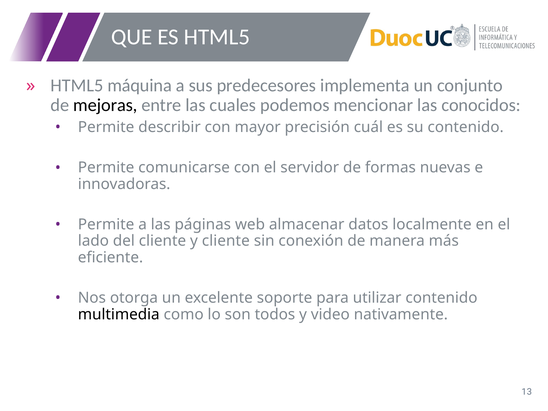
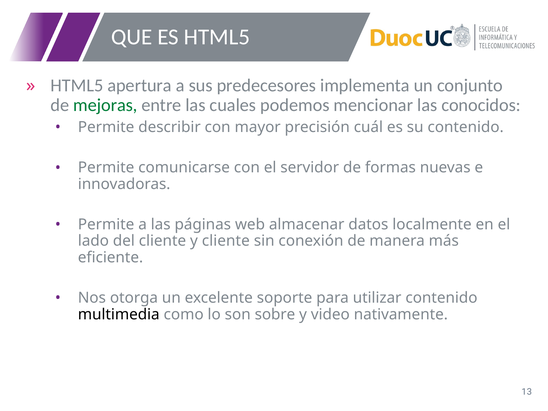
máquina: máquina -> apertura (140, 86)
mejoras colour: black -> green (105, 105)
todos: todos -> sobre (275, 314)
